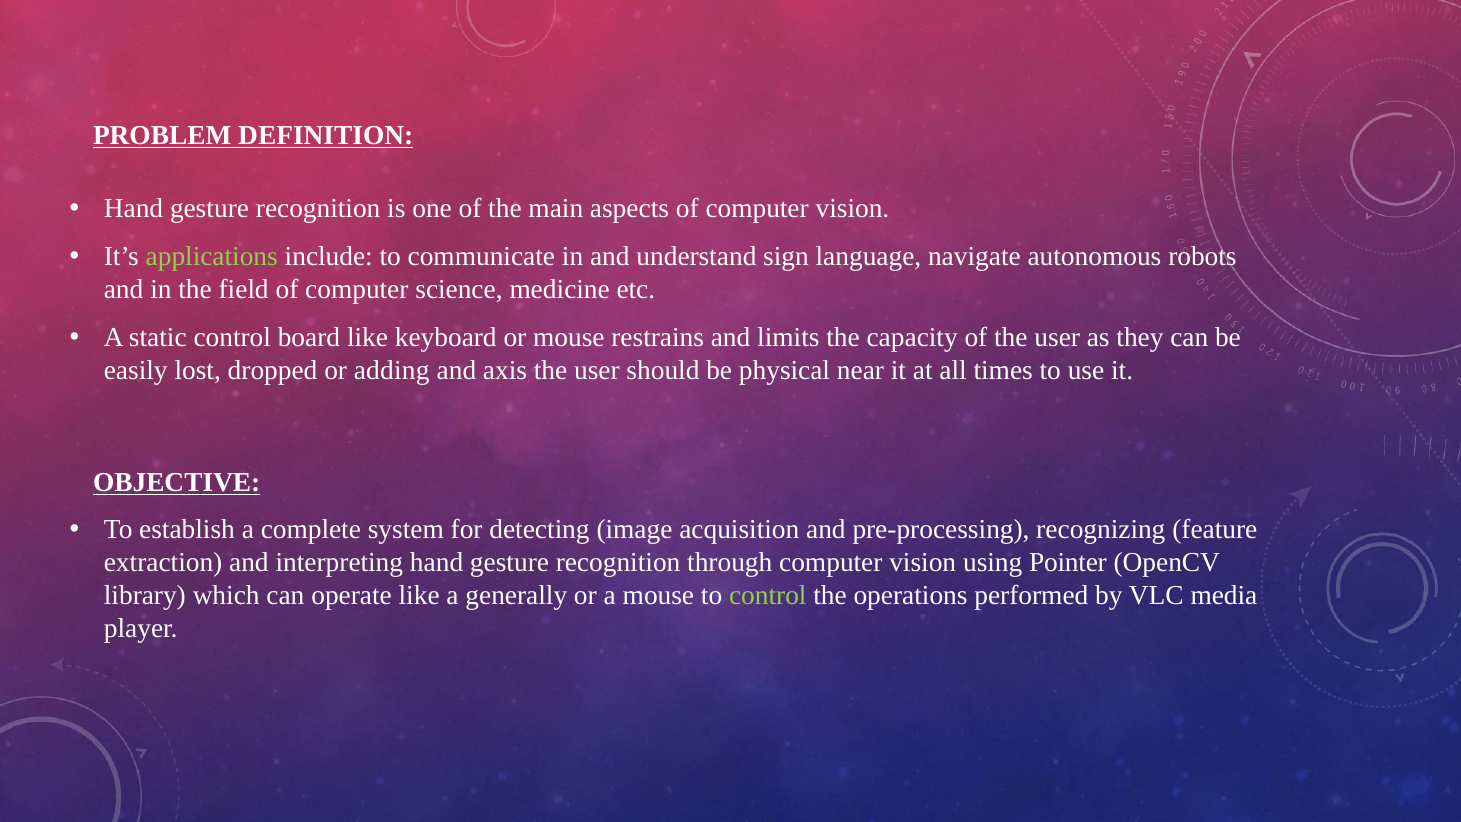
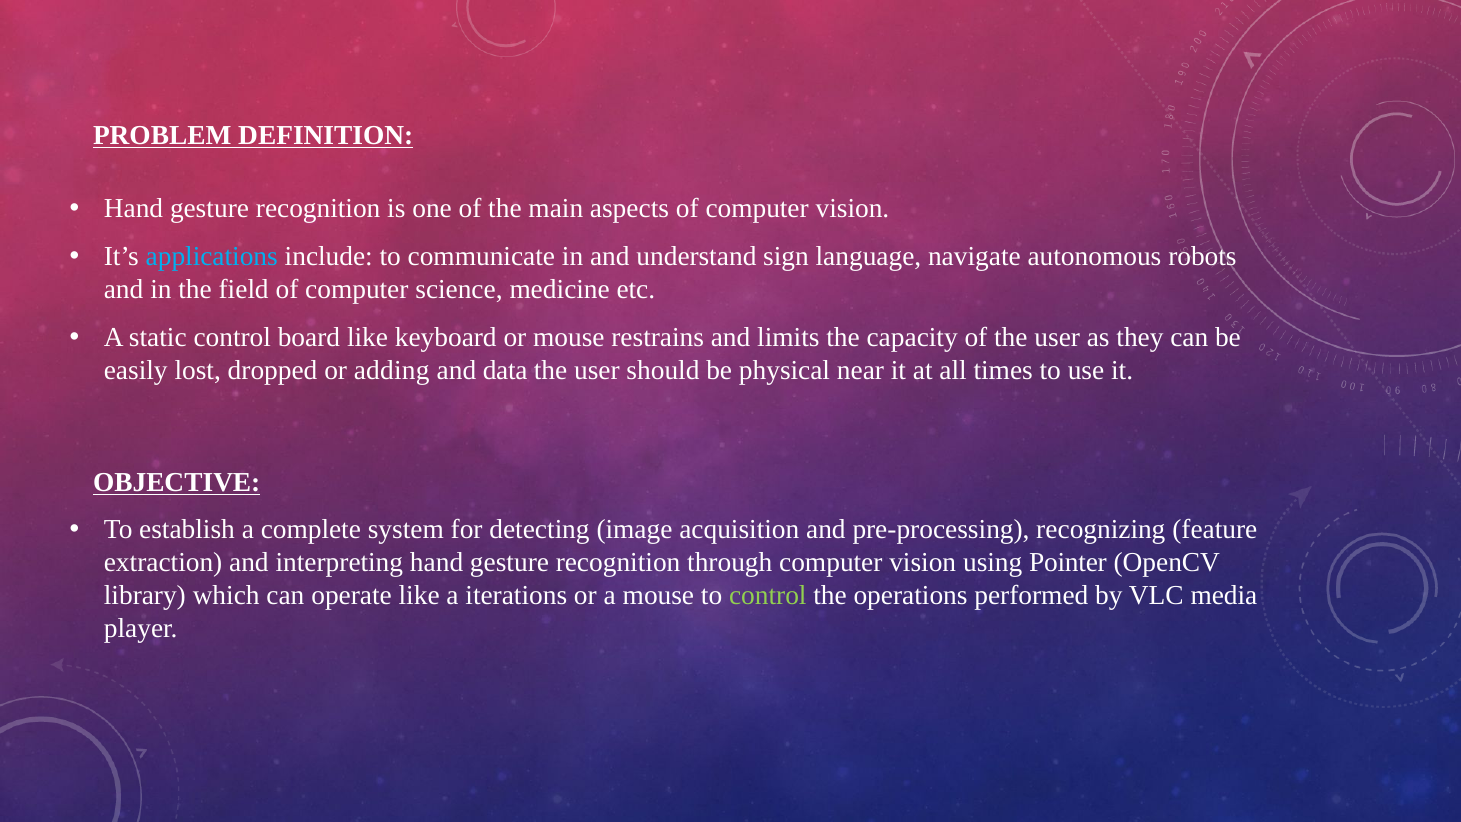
applications colour: light green -> light blue (212, 257)
axis: axis -> data (505, 370)
generally: generally -> iterations (516, 595)
